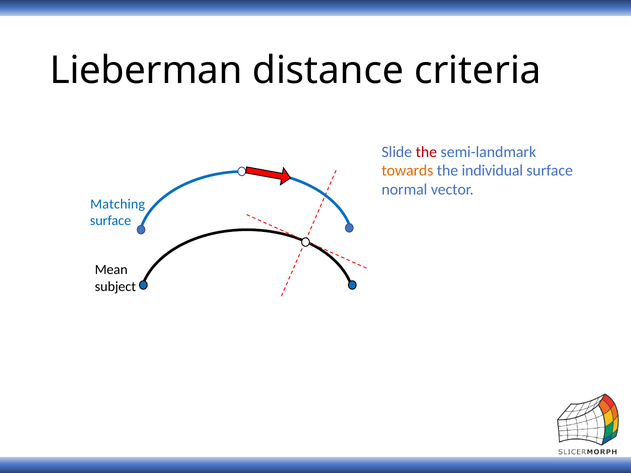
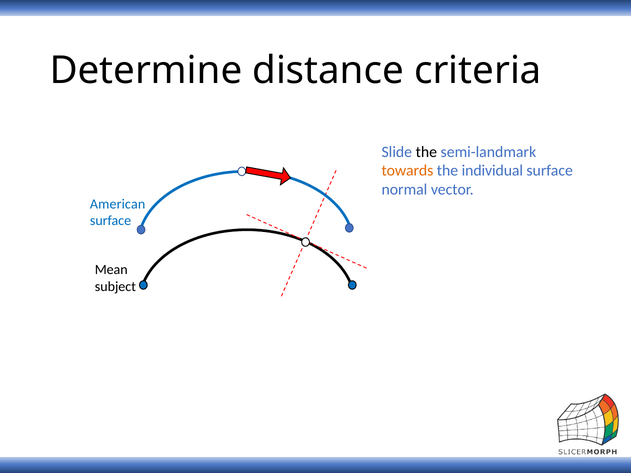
Lieberman: Lieberman -> Determine (146, 71)
the colour: red -> black (426, 152)
Matching: Matching -> American (118, 204)
